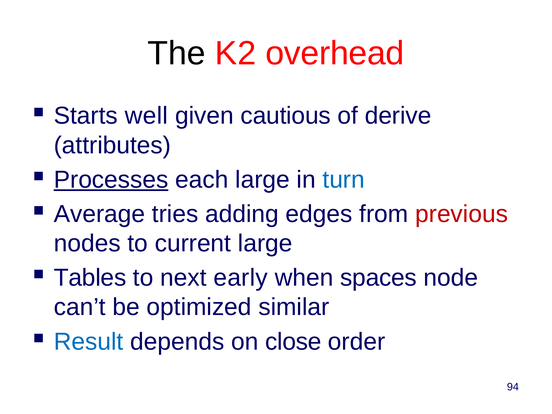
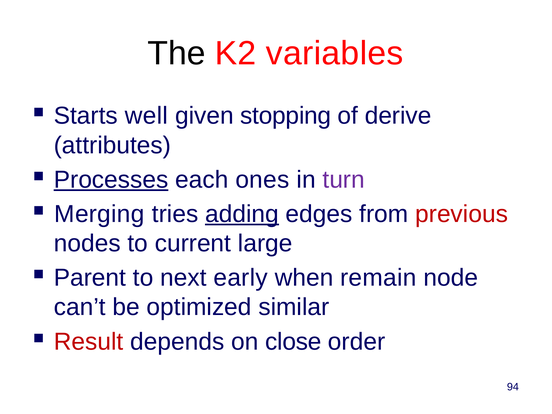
overhead: overhead -> variables (335, 53)
cautious: cautious -> stopping (286, 116)
each large: large -> ones (262, 180)
turn colour: blue -> purple (344, 180)
Average: Average -> Merging (99, 214)
adding underline: none -> present (242, 214)
Tables: Tables -> Parent (90, 278)
spaces: spaces -> remain (378, 278)
Result colour: blue -> red (89, 342)
